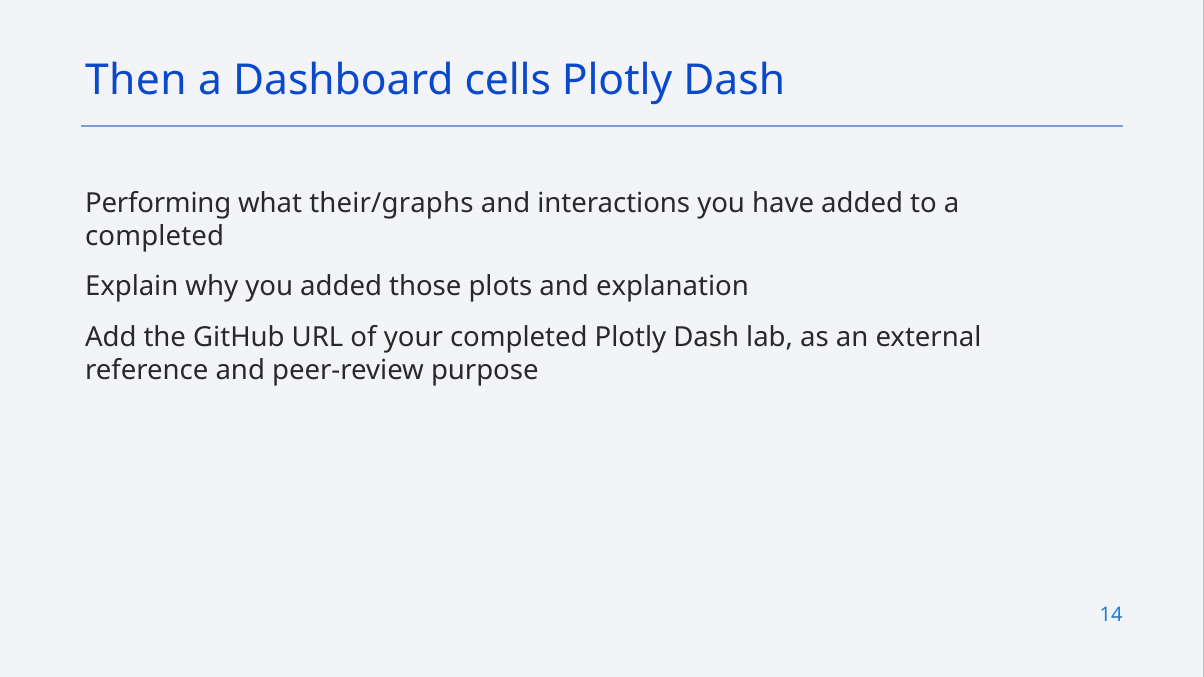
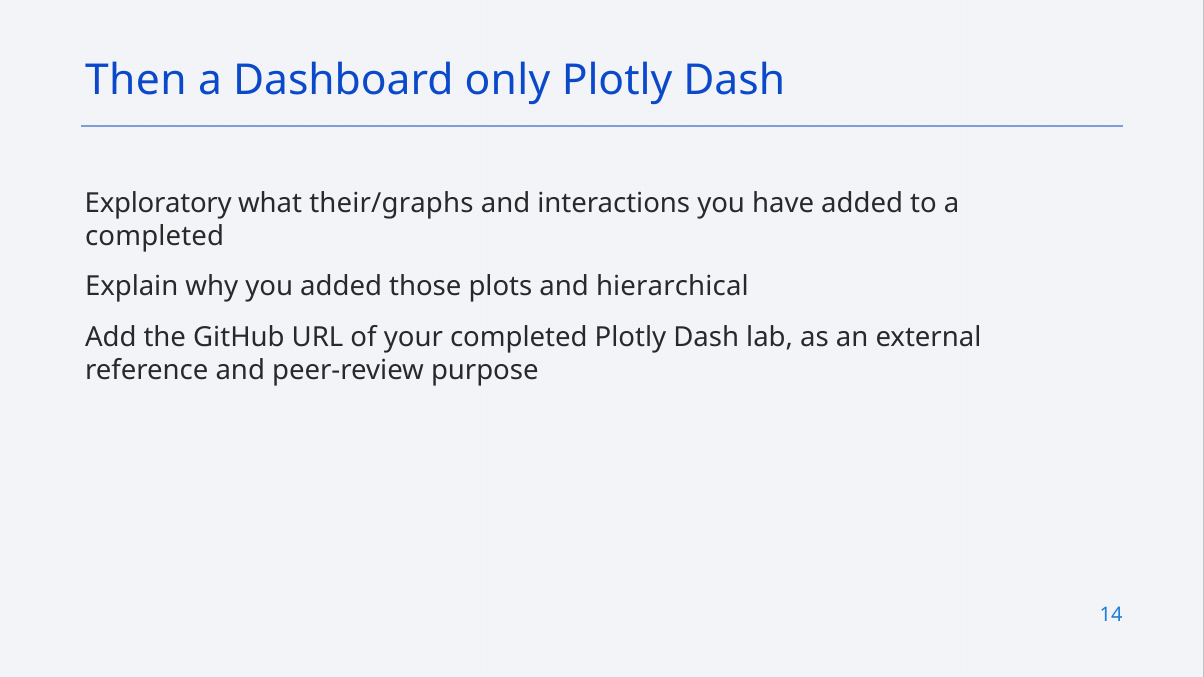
cells: cells -> only (508, 80)
Performing: Performing -> Exploratory (158, 203)
explanation: explanation -> hierarchical (672, 287)
